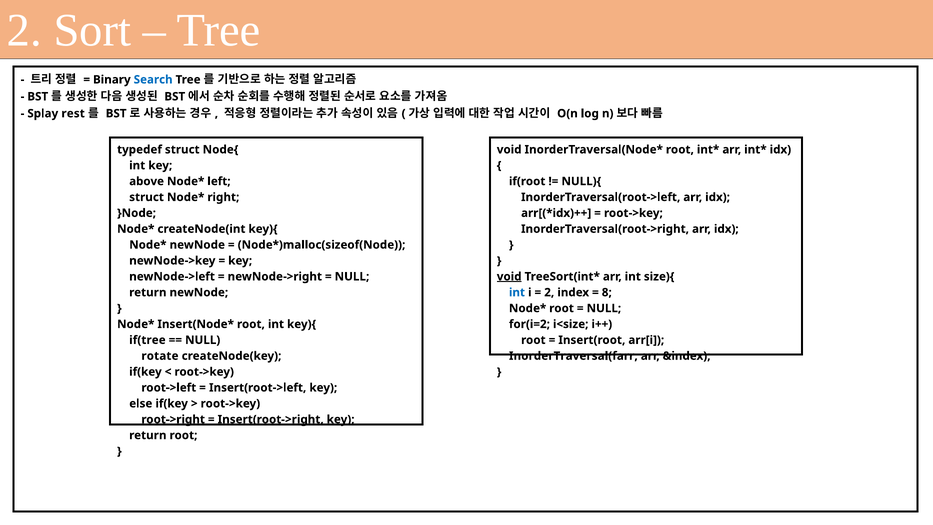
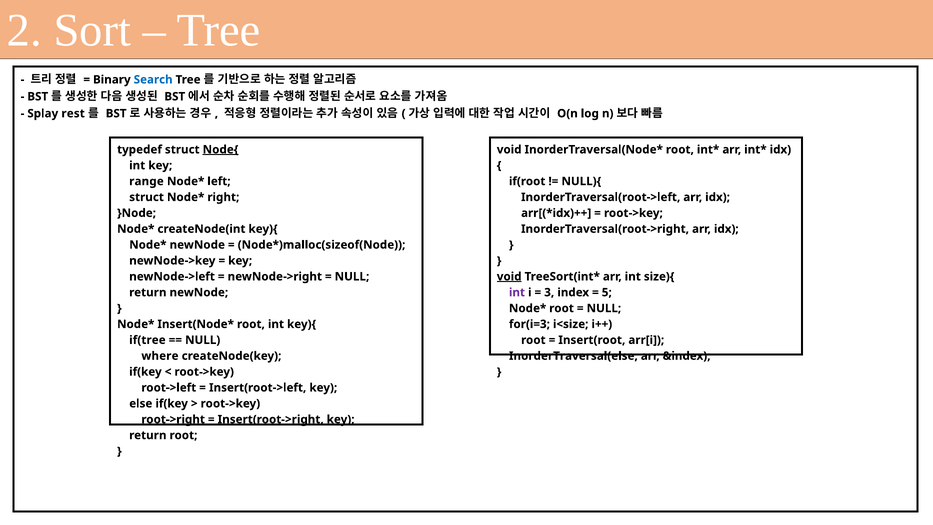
Node{ underline: none -> present (221, 150)
above: above -> range (146, 181)
int colour: blue -> purple (517, 292)
2: 2 -> 3 (549, 292)
8: 8 -> 5 (607, 292)
for(i=2: for(i=2 -> for(i=3 (529, 324)
rotate: rotate -> where (160, 356)
InorderTraversal(farr: InorderTraversal(farr -> InorderTraversal(else (573, 356)
